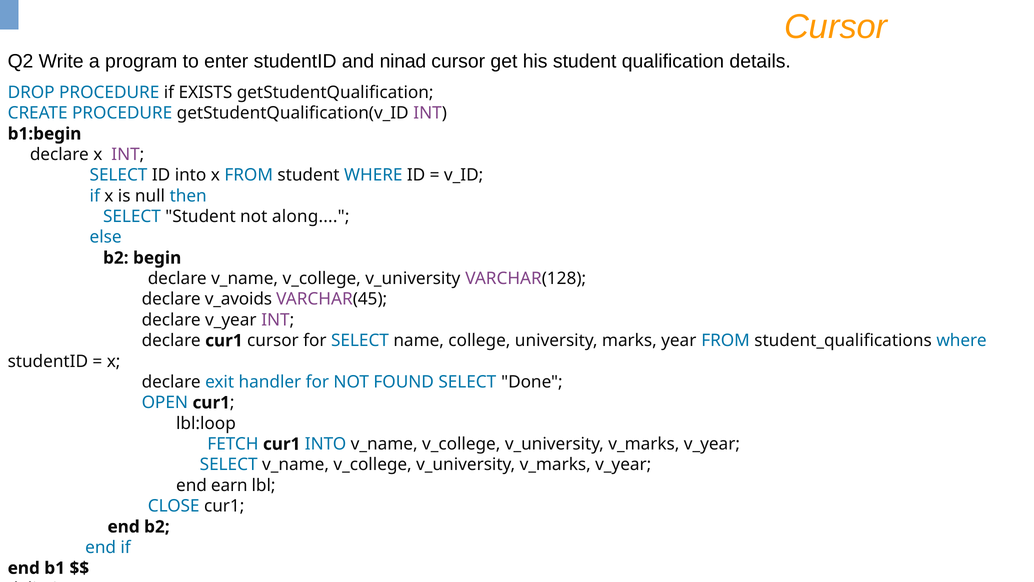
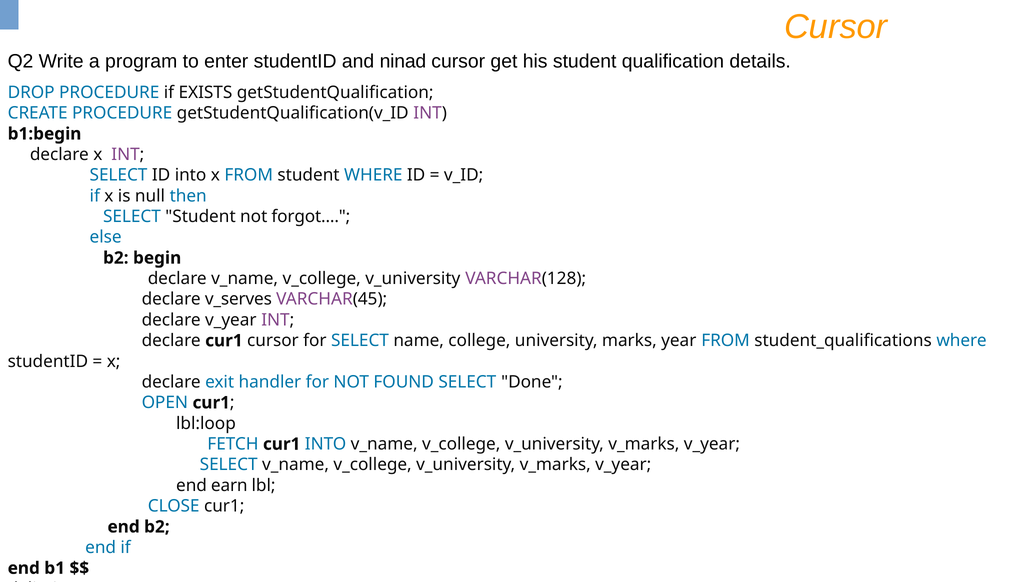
along: along -> forgot (311, 216)
v_avoids: v_avoids -> v_serves (238, 299)
